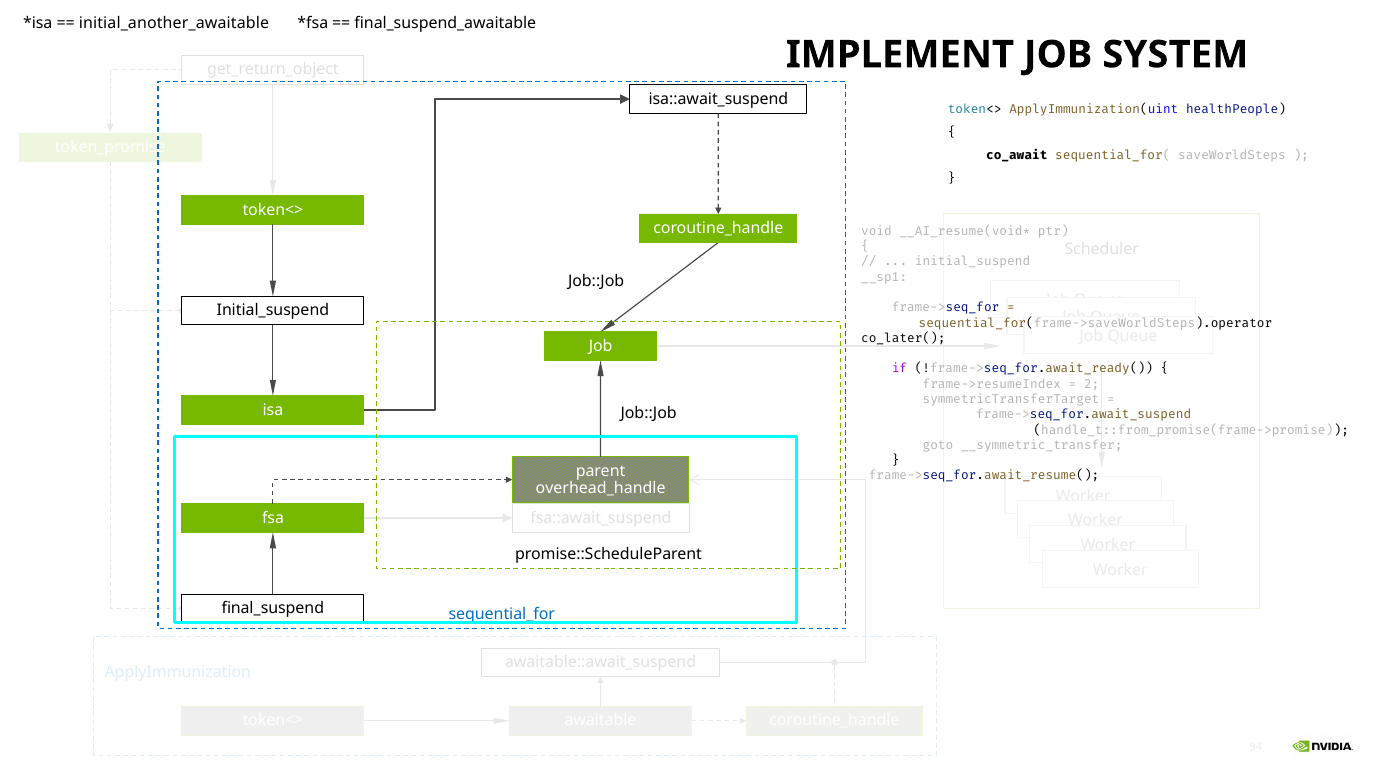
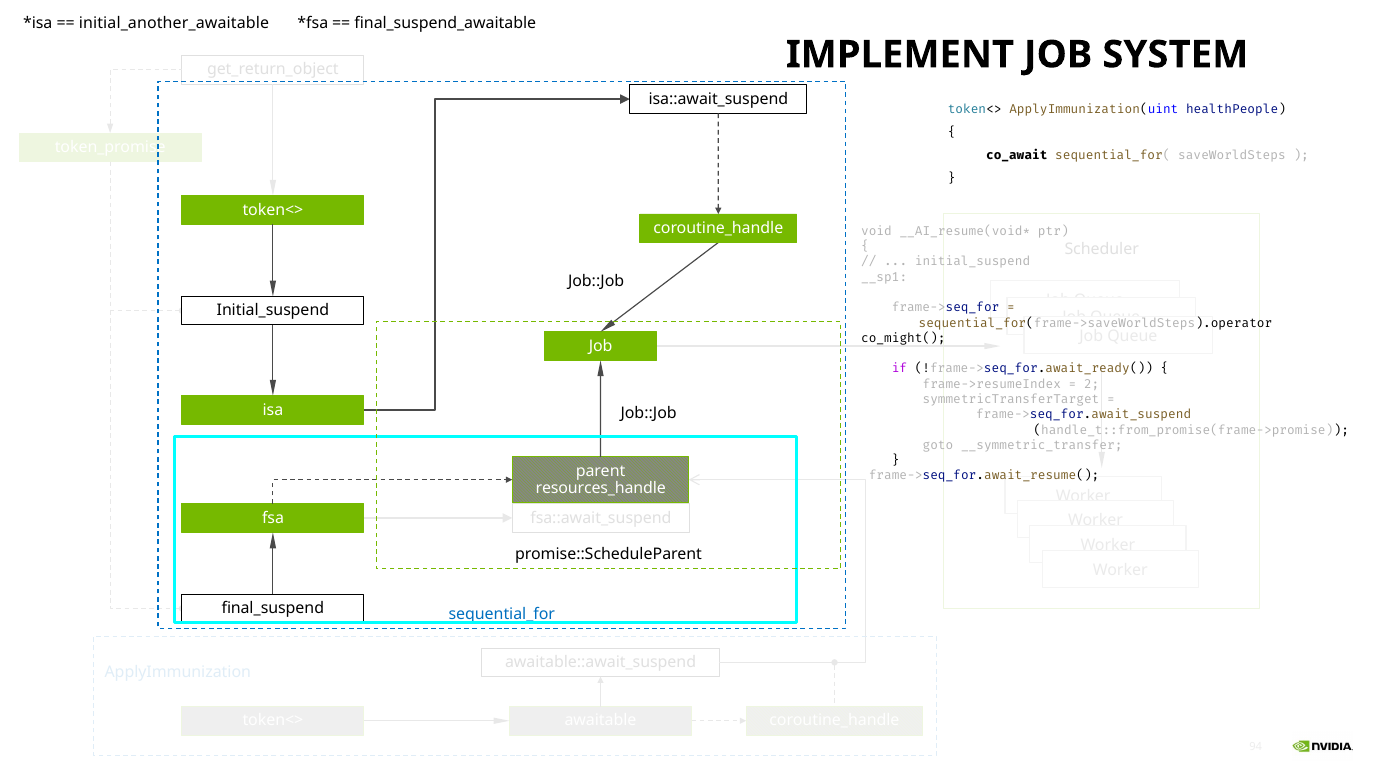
co_later(: co_later( -> co_might( (903, 338)
overhead_handle: overhead_handle -> resources_handle (601, 488)
